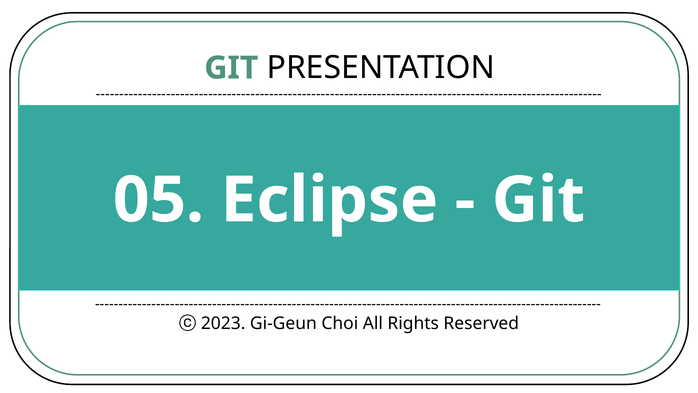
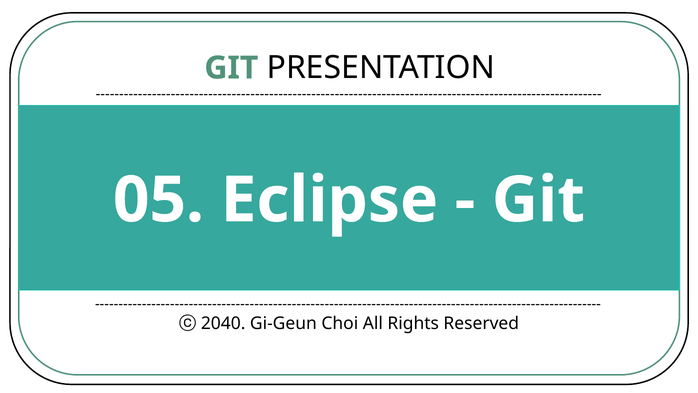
2023: 2023 -> 2040 (223, 323)
